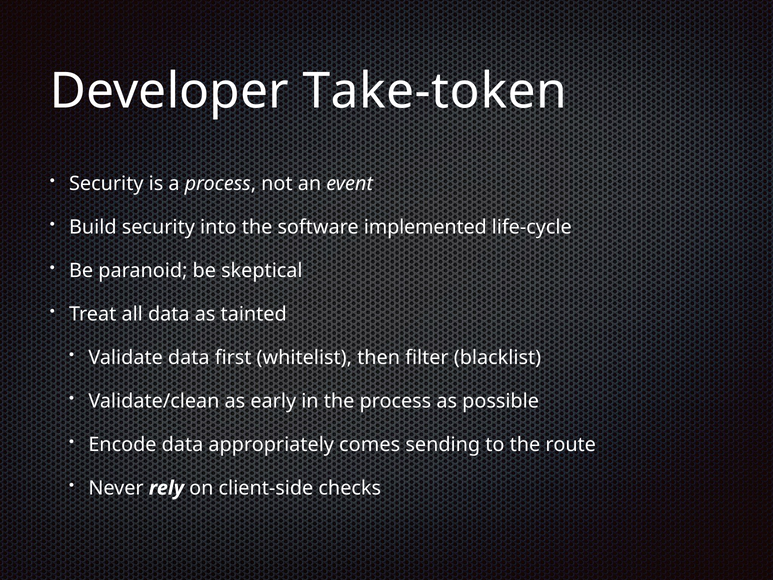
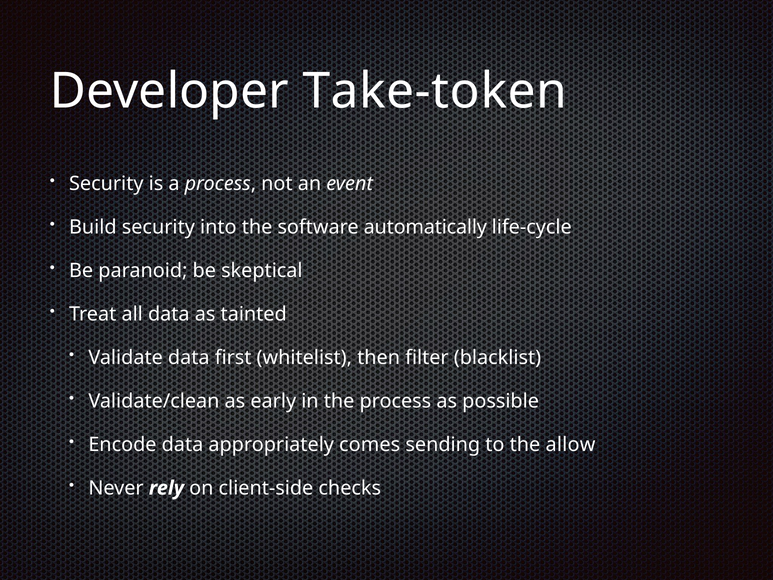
implemented: implemented -> automatically (425, 227)
route: route -> allow (570, 444)
